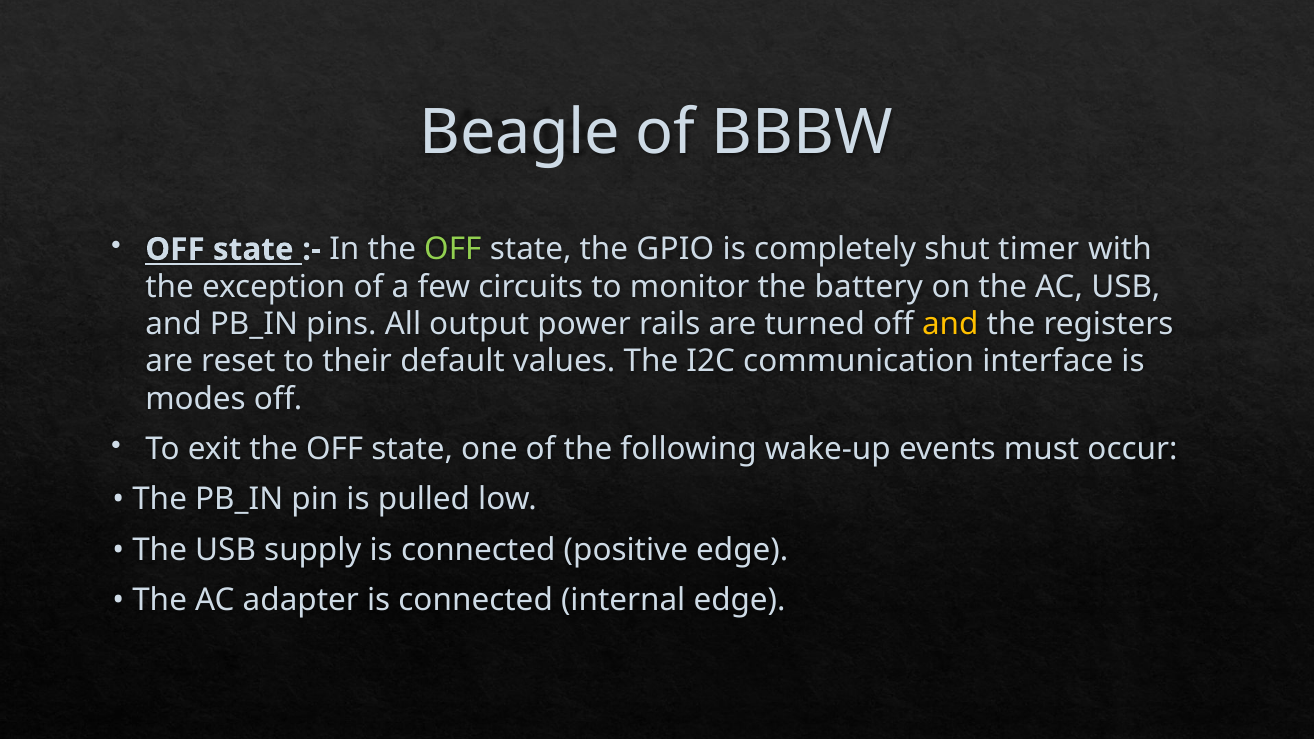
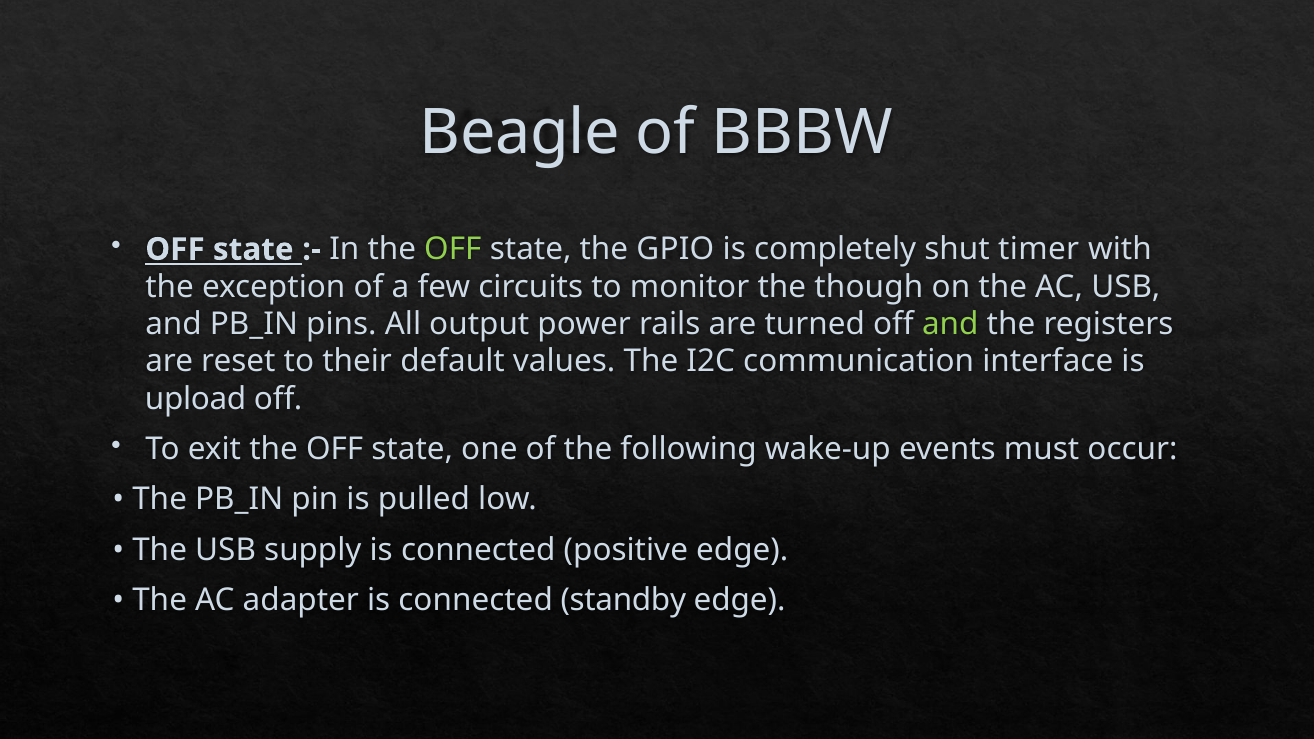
battery: battery -> though (869, 287)
and colour: yellow -> light green (950, 324)
modes: modes -> upload (196, 399)
internal: internal -> standby (623, 600)
